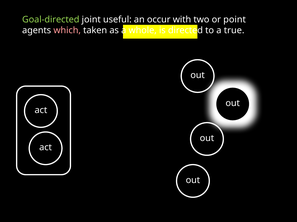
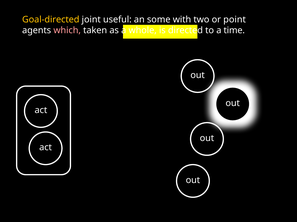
Goal-directed colour: light green -> yellow (51, 20)
occur: occur -> some (159, 20)
true: true -> time (234, 30)
